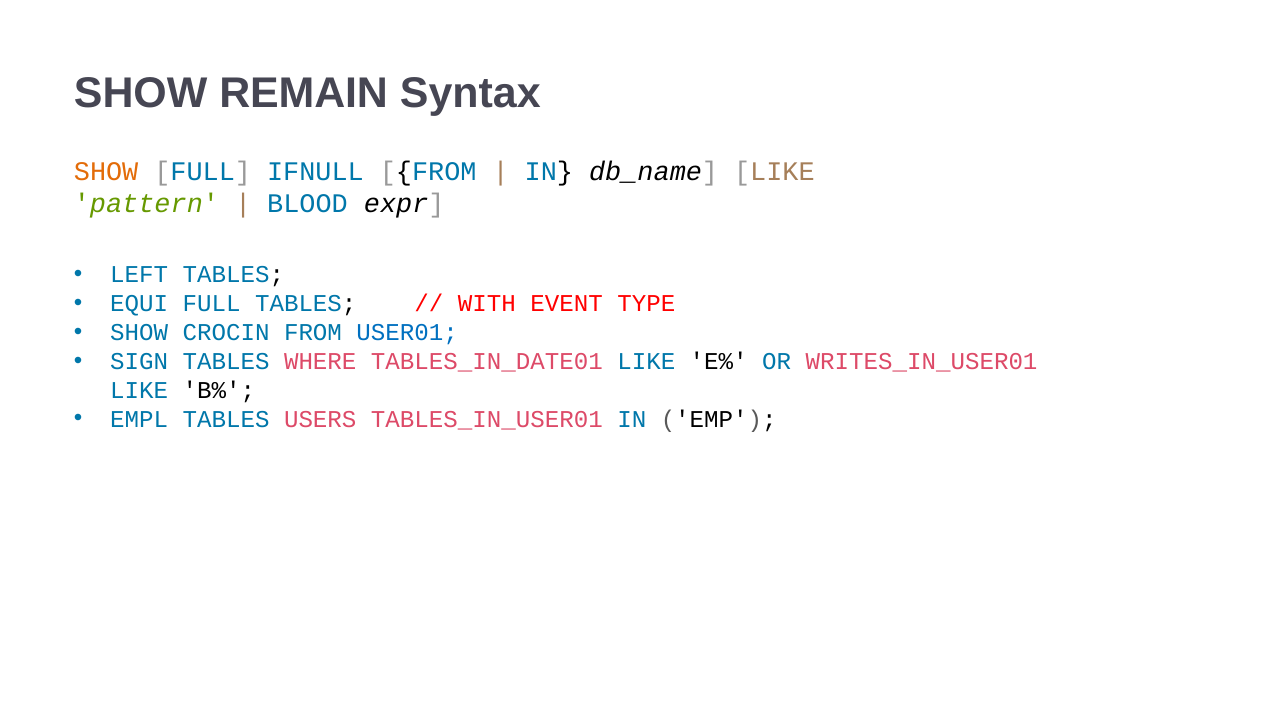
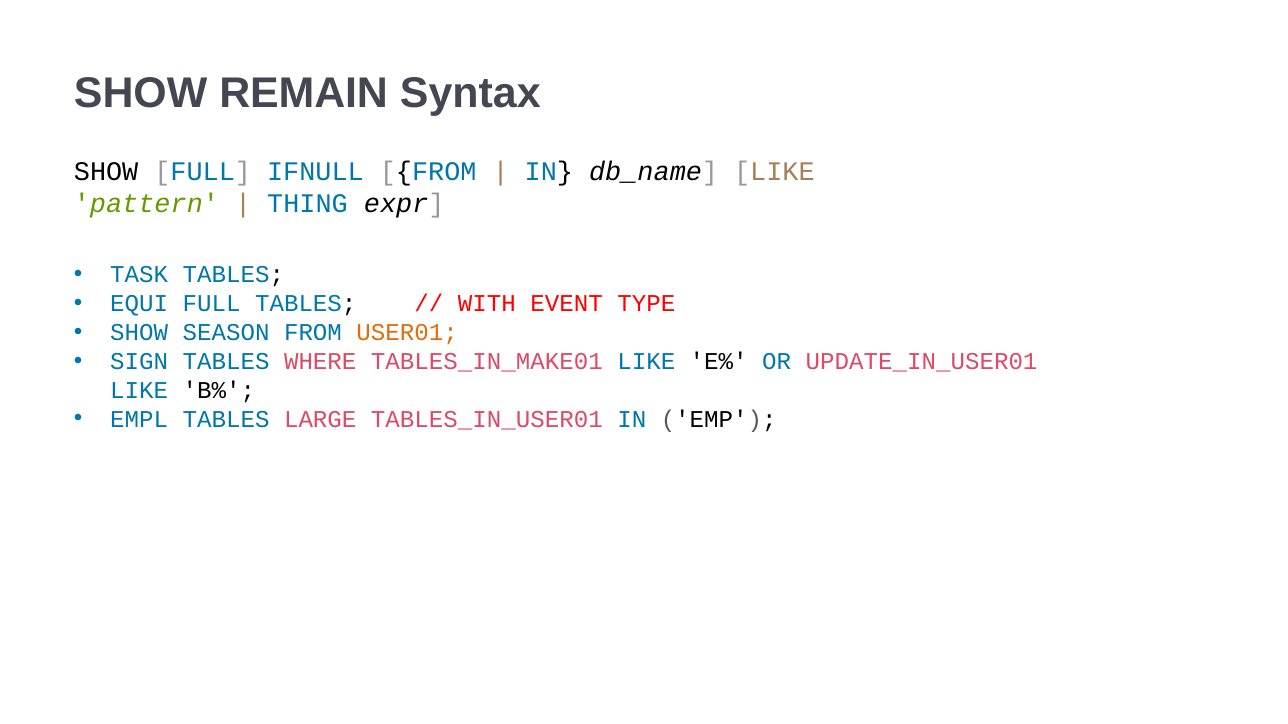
SHOW colour: orange -> black (106, 172)
BLOOD: BLOOD -> THING (307, 204)
LEFT: LEFT -> TASK (139, 275)
CROCIN: CROCIN -> SEASON (226, 333)
USER01 colour: blue -> orange (407, 333)
TABLES_IN_DATE01: TABLES_IN_DATE01 -> TABLES_IN_MAKE01 (487, 362)
WRITES_IN_USER01: WRITES_IN_USER01 -> UPDATE_IN_USER01 (922, 362)
USERS: USERS -> LARGE (320, 420)
